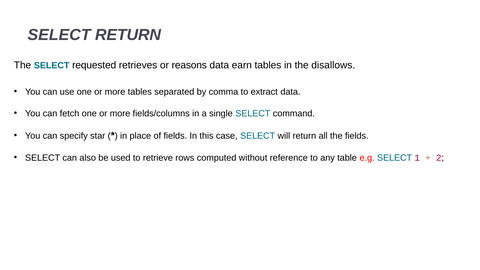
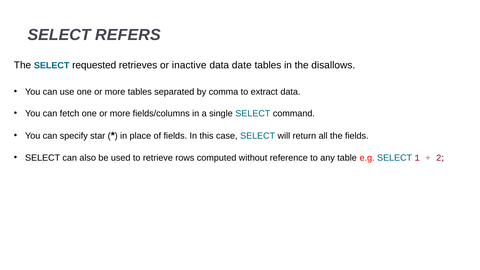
SELECT RETURN: RETURN -> REFERS (128, 35)
reasons: reasons -> inactive (189, 65)
earn: earn -> date (242, 65)
